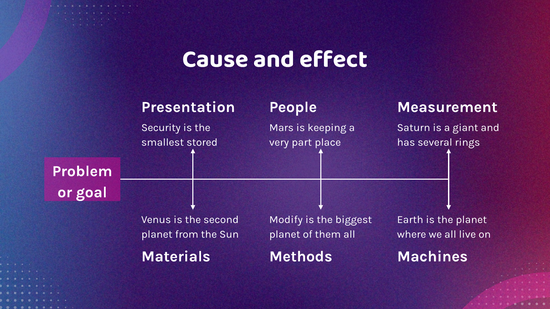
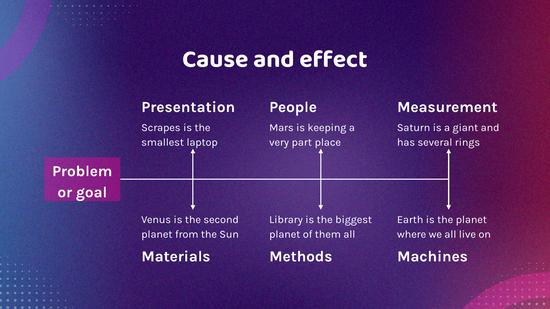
Security: Security -> Scrapes (161, 128)
stored: stored -> laptop (202, 142)
Modify: Modify -> Library (286, 220)
